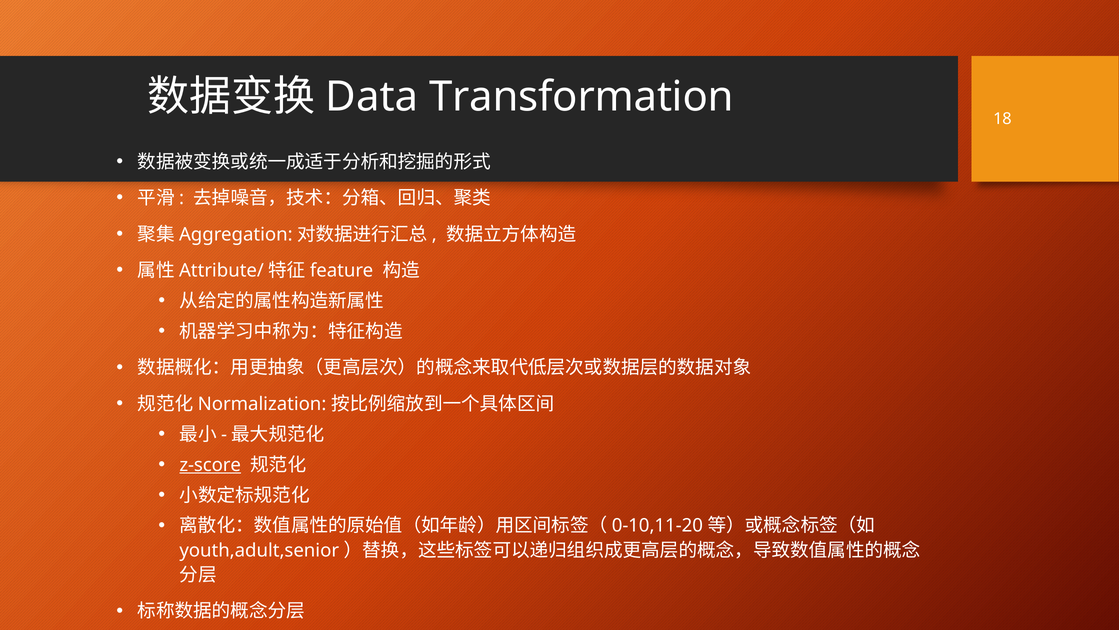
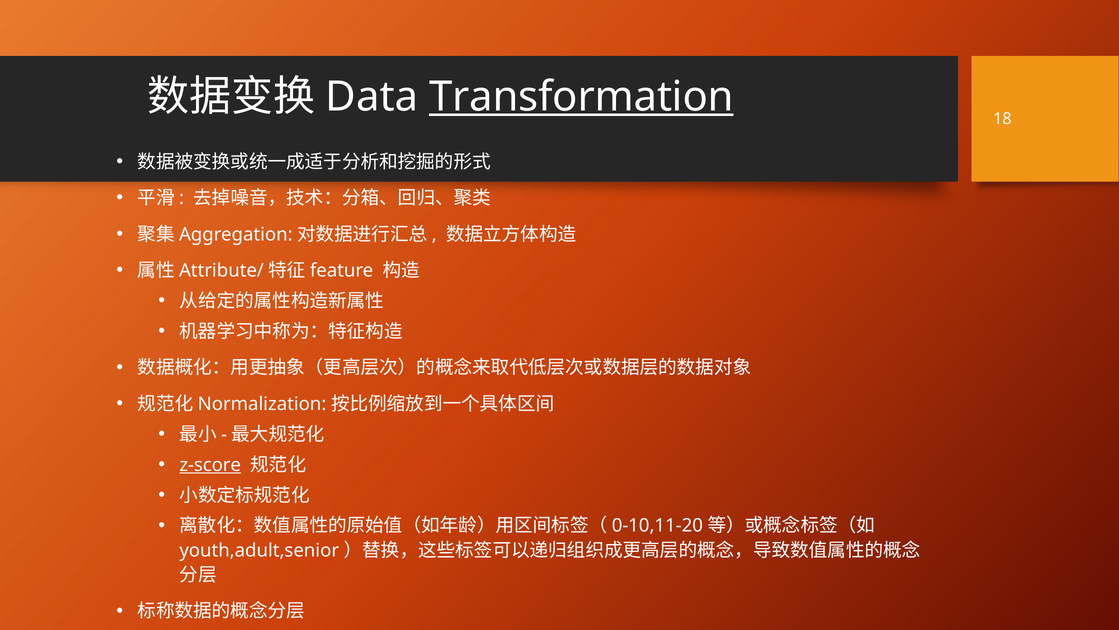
Transformation underline: none -> present (581, 97)
